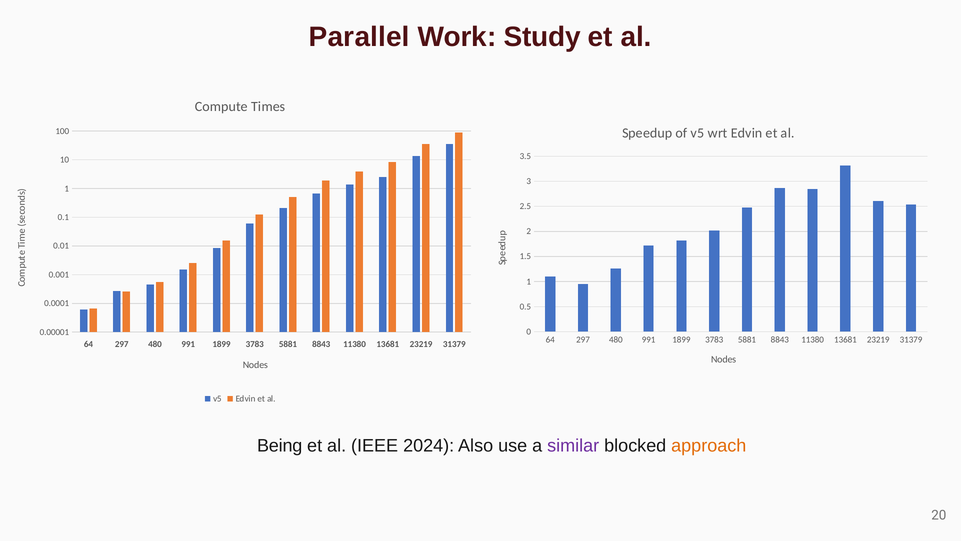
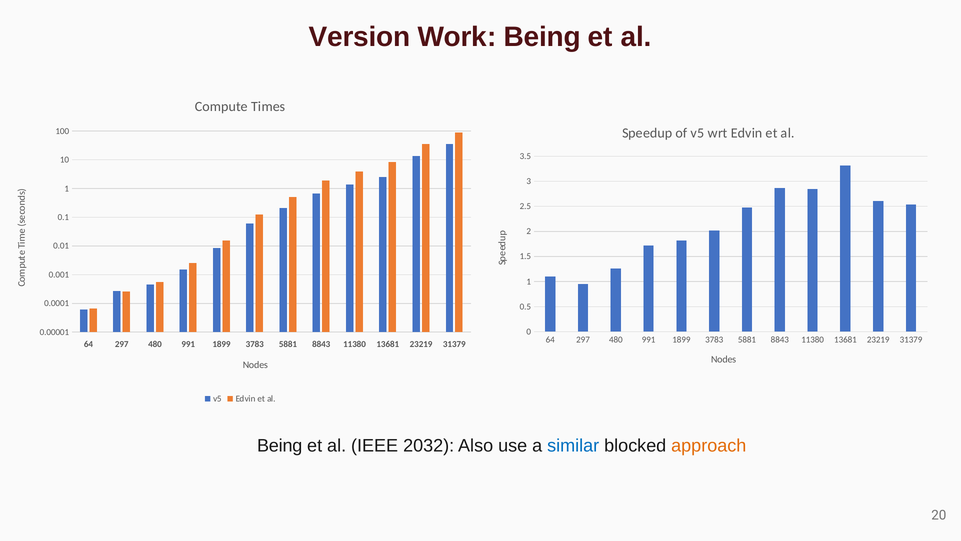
Parallel: Parallel -> Version (359, 37)
Work Study: Study -> Being (542, 37)
2024: 2024 -> 2032 (429, 446)
similar colour: purple -> blue (573, 446)
